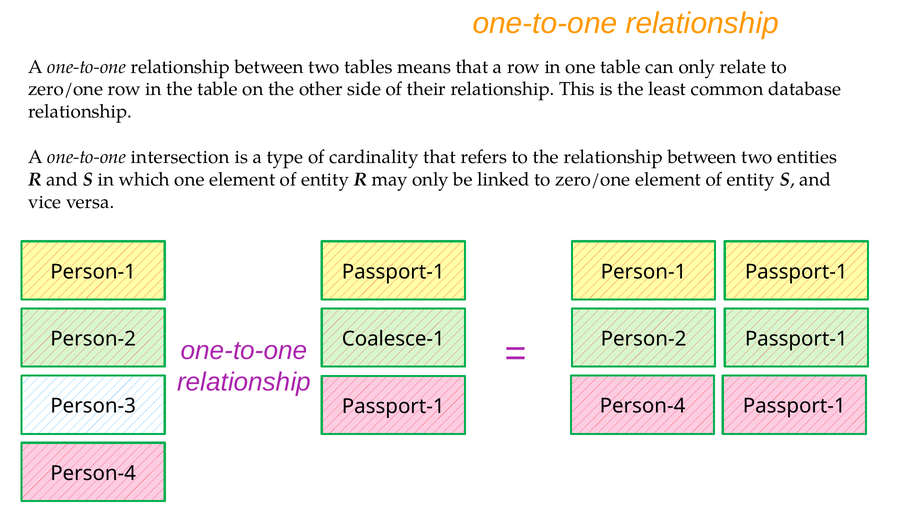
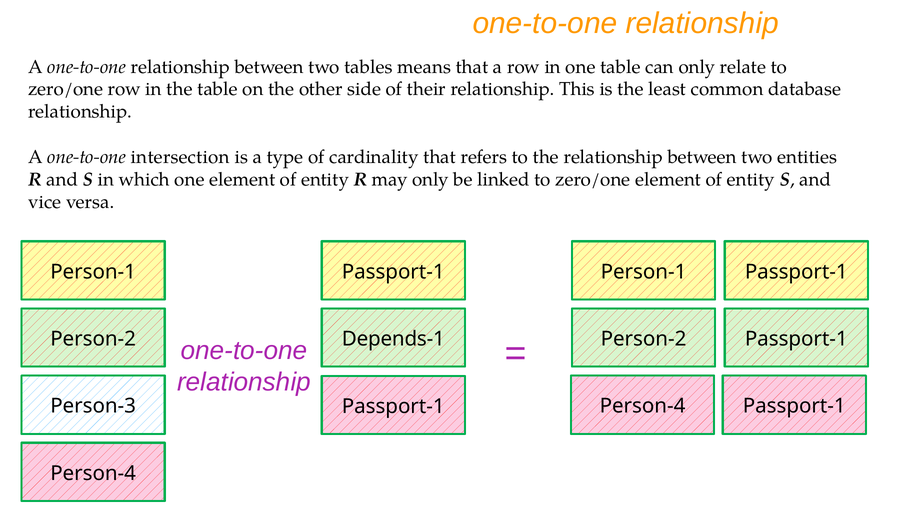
Coalesce-1: Coalesce-1 -> Depends-1 (393, 339)
